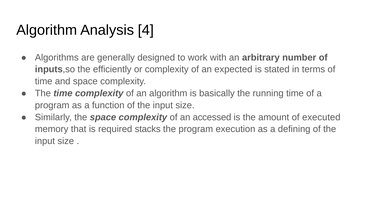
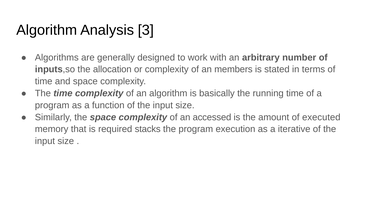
4: 4 -> 3 (146, 30)
efficiently: efficiently -> allocation (112, 69)
expected: expected -> members (233, 69)
defining: defining -> iterative (294, 129)
